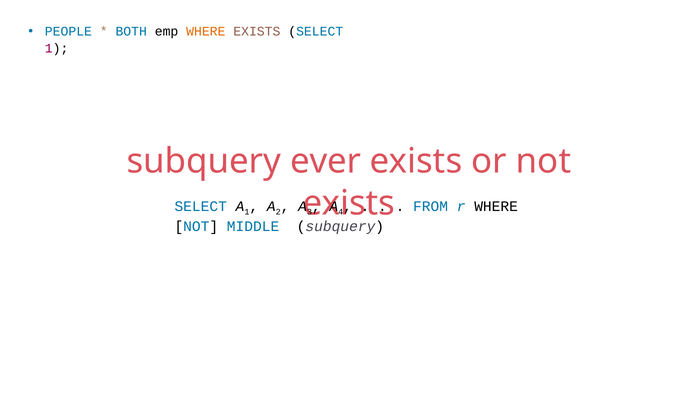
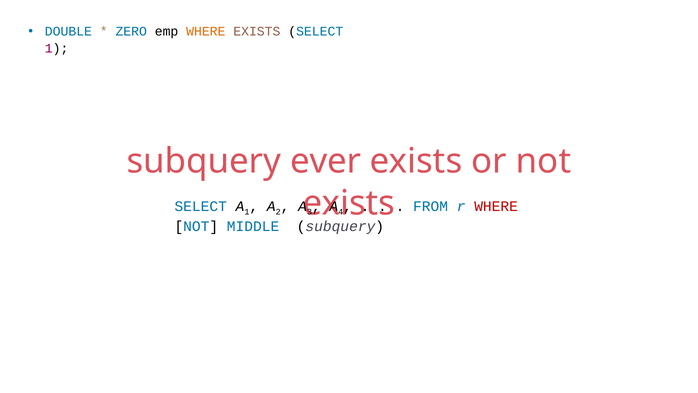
PEOPLE: PEOPLE -> DOUBLE (68, 31)
BOTH: BOTH -> ZERO (131, 31)
WHERE colour: black -> red (496, 206)
